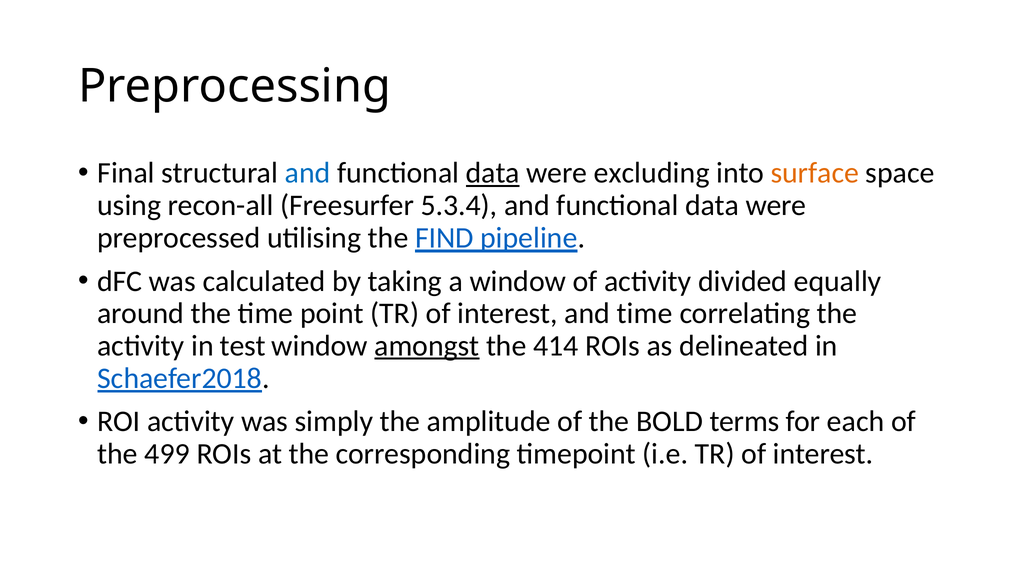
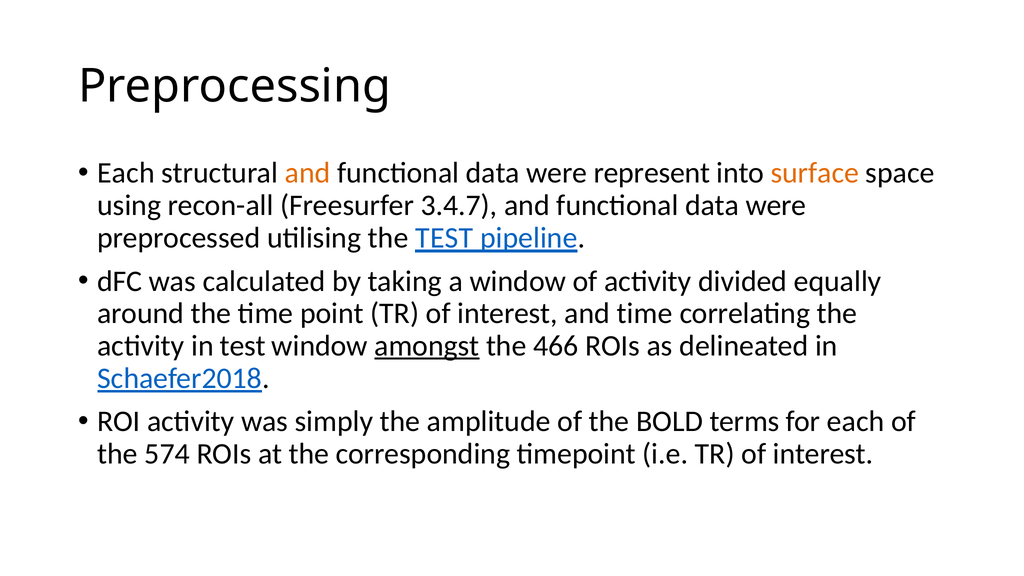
Final: Final -> Each (126, 173)
and colour: blue -> orange (308, 173)
data underline: present -> none (493, 173)
excluding: excluding -> represent (652, 173)
5.3.4: 5.3.4 -> 3.4.7 (459, 205)
the FIND: FIND -> TEST (444, 238)
414: 414 -> 466 (556, 346)
499: 499 -> 574 (167, 454)
